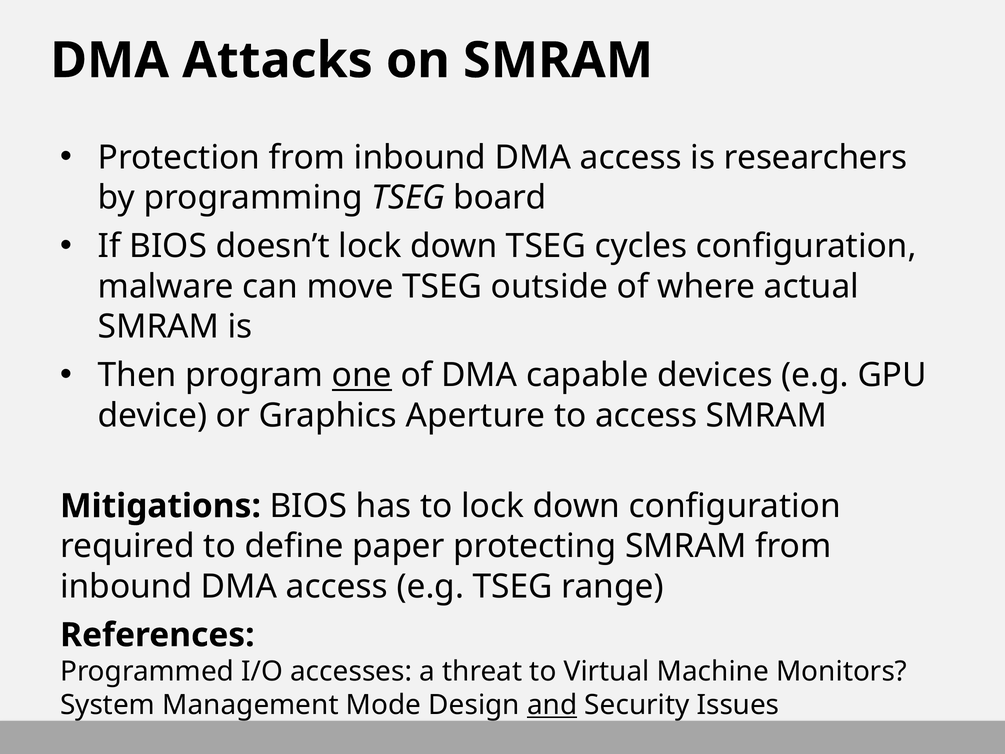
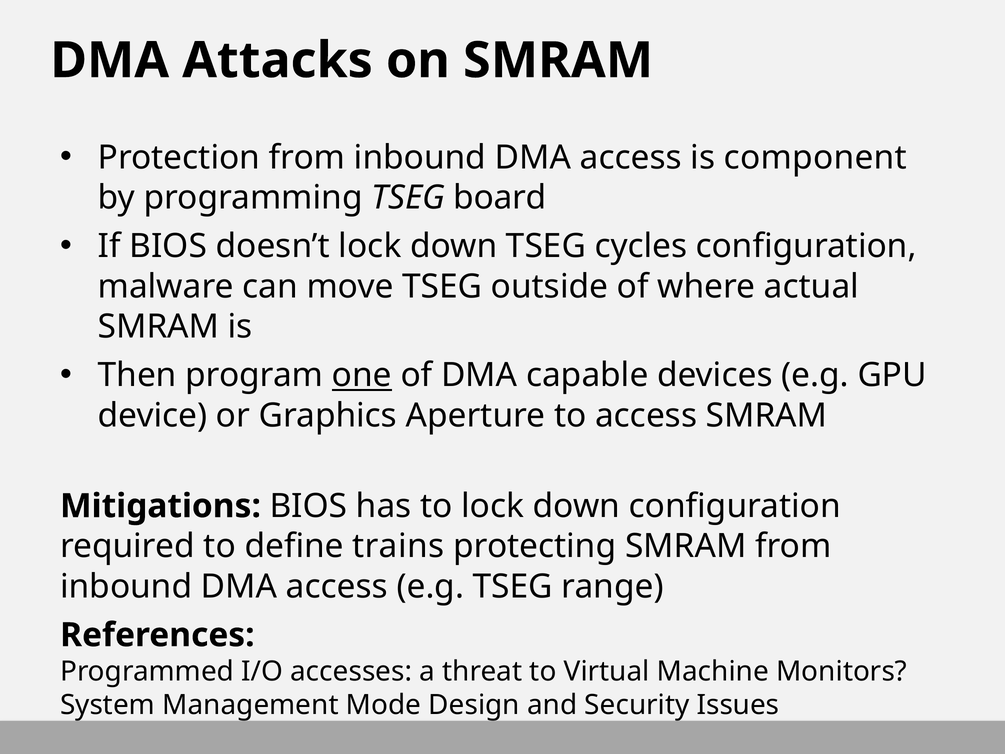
researchers: researchers -> component (815, 157)
paper: paper -> trains (398, 546)
and underline: present -> none (552, 705)
